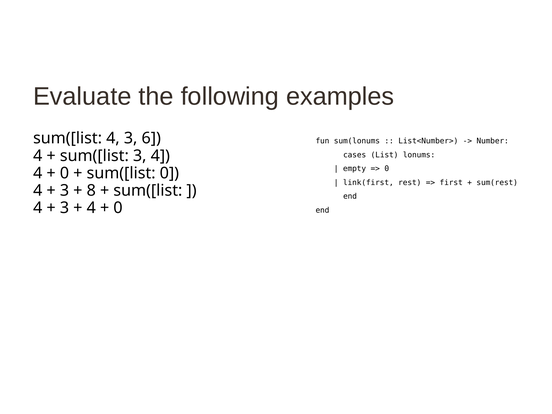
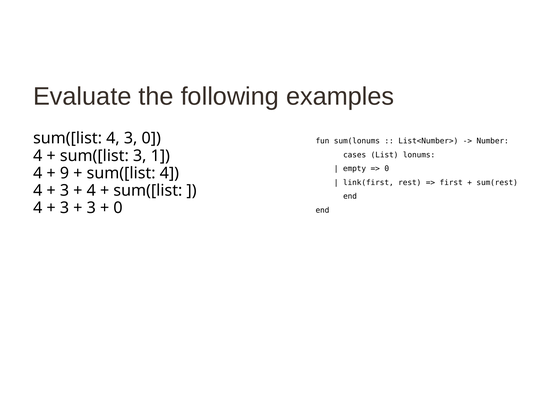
3 6: 6 -> 0 (151, 138)
3 4: 4 -> 1 (160, 156)
0: 0 -> 9 (64, 173)
0: 0 -> 4 (169, 173)
8: 8 -> 4 (91, 190)
4: 4 -> 3 (91, 208)
